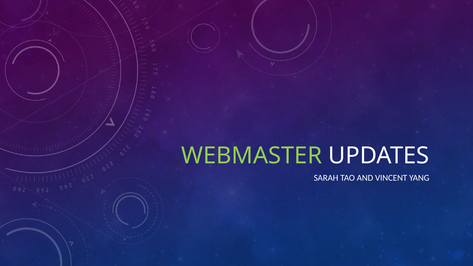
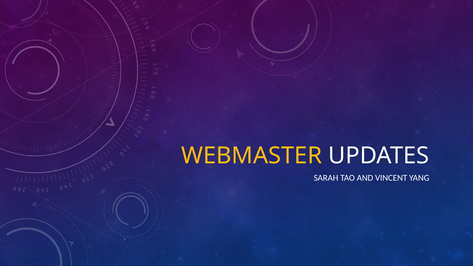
WEBMASTER colour: light green -> yellow (252, 156)
